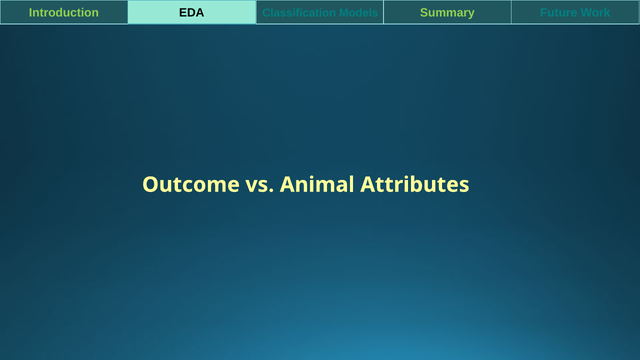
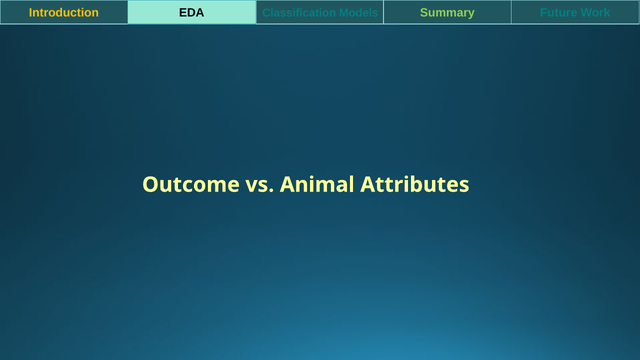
Introduction colour: light green -> yellow (64, 13)
